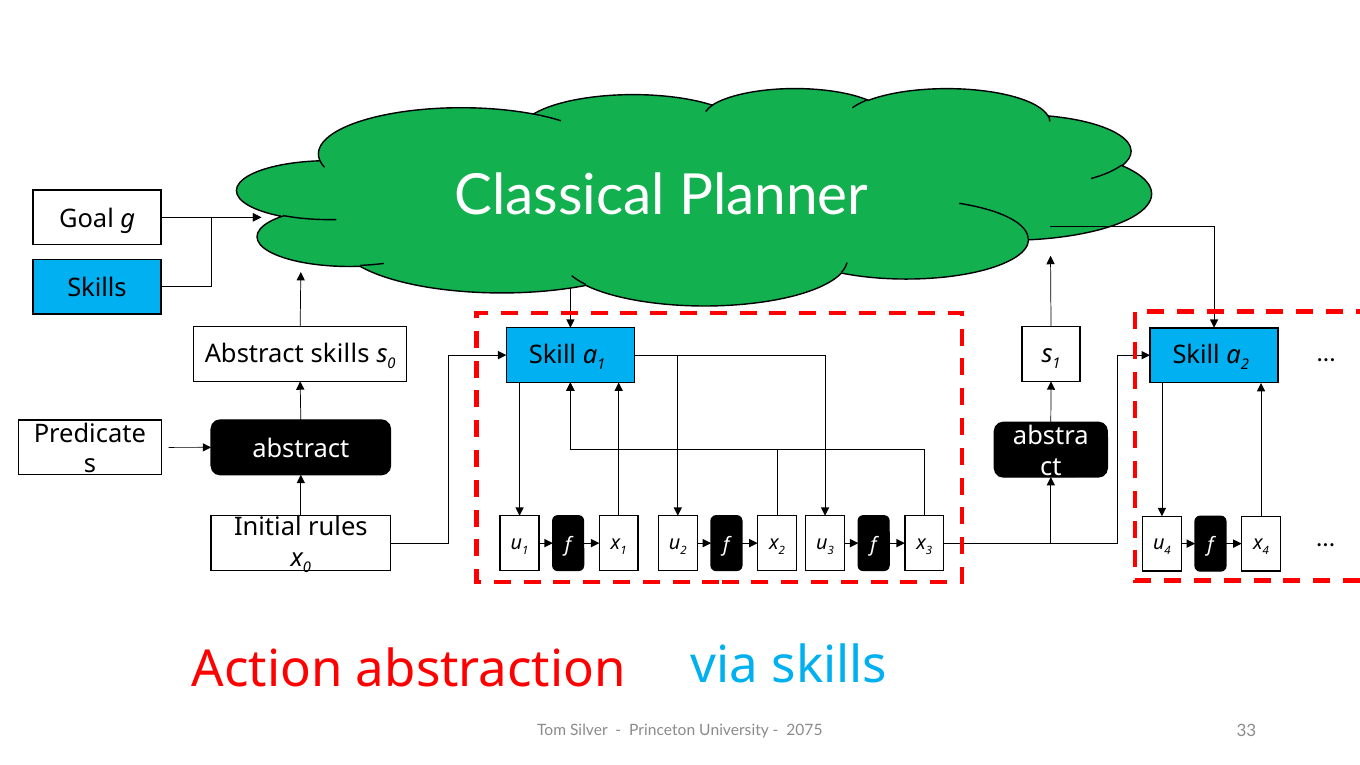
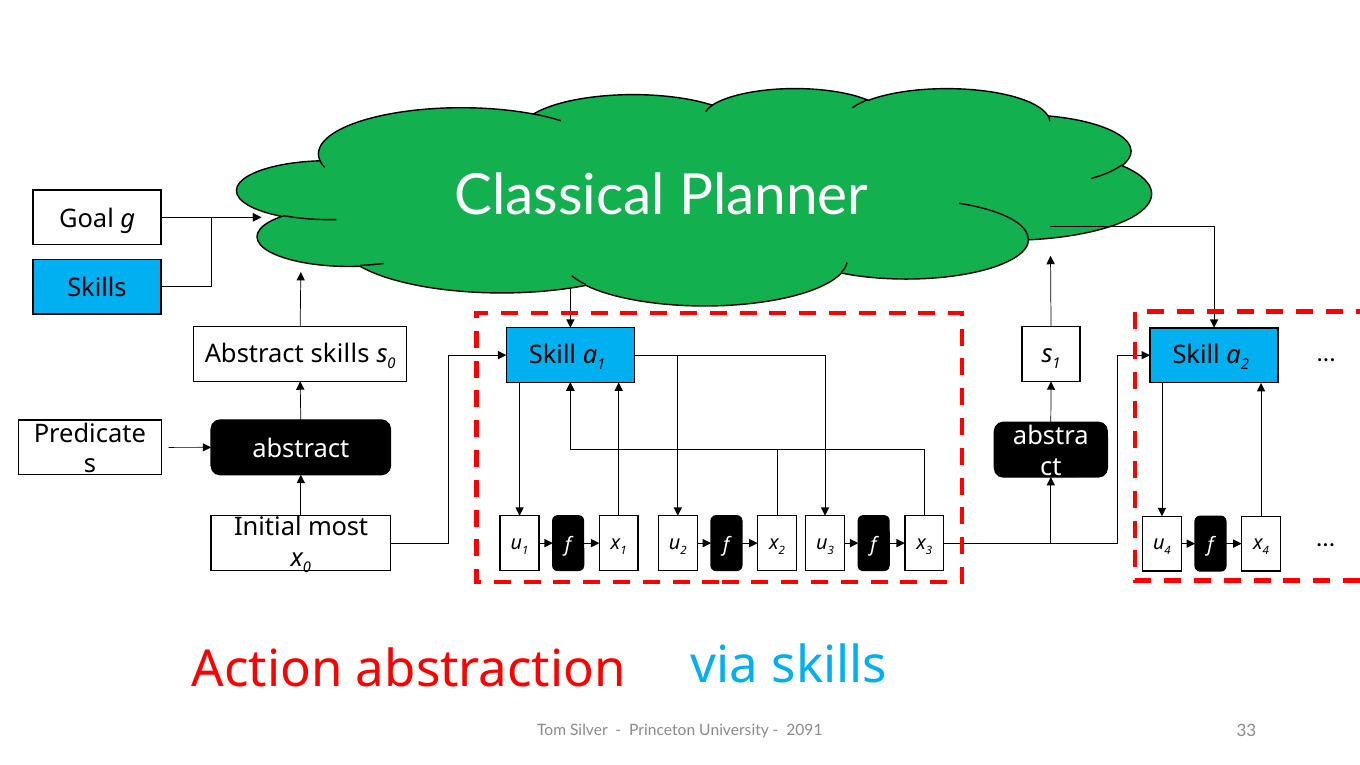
rules: rules -> most (338, 528)
2075: 2075 -> 2091 (804, 730)
